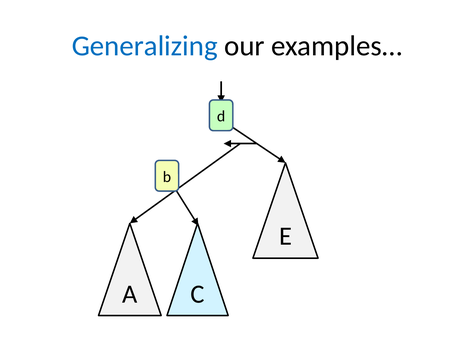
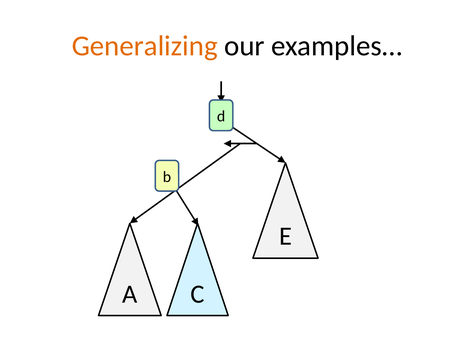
Generalizing colour: blue -> orange (145, 46)
